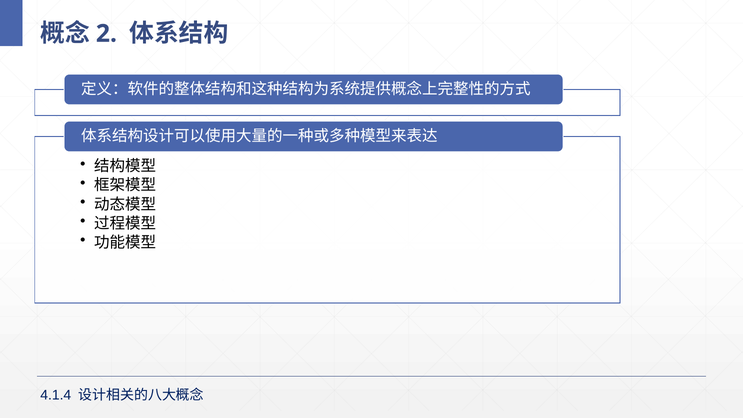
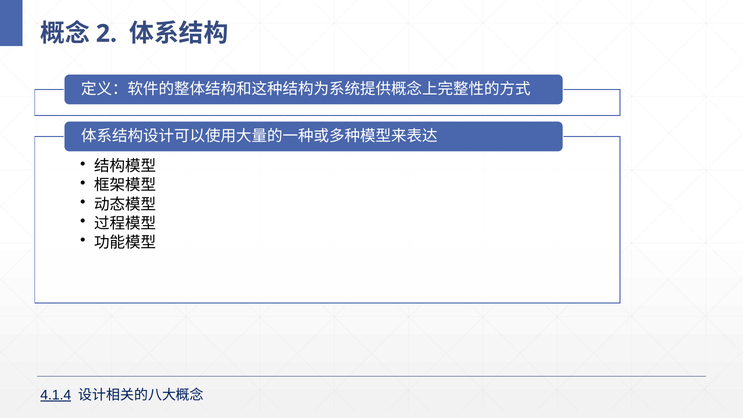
4.1.4 underline: none -> present (56, 395)
